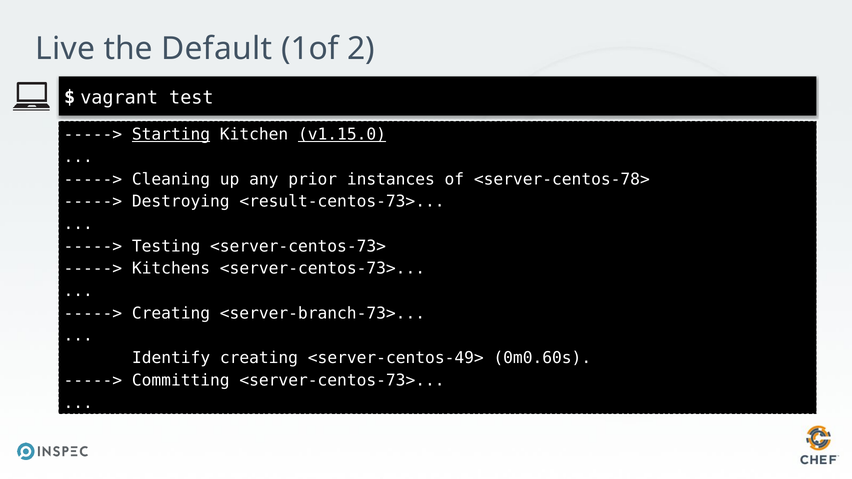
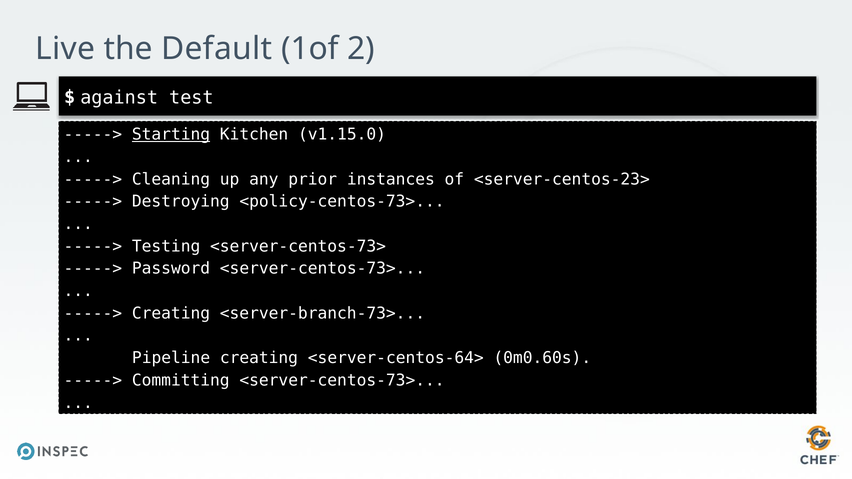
vagrant: vagrant -> against (119, 98)
v1.15.0 underline: present -> none (342, 135)
<server-centos-78>: <server-centos-78> -> <server-centos-23> (562, 179)
<result-centos-73>: <result-centos-73> -> <policy-centos-73> (342, 202)
Kitchens: Kitchens -> Password (171, 269)
Identify: Identify -> Pipeline (171, 358)
<server-centos-49>: <server-centos-49> -> <server-centos-64> (396, 358)
